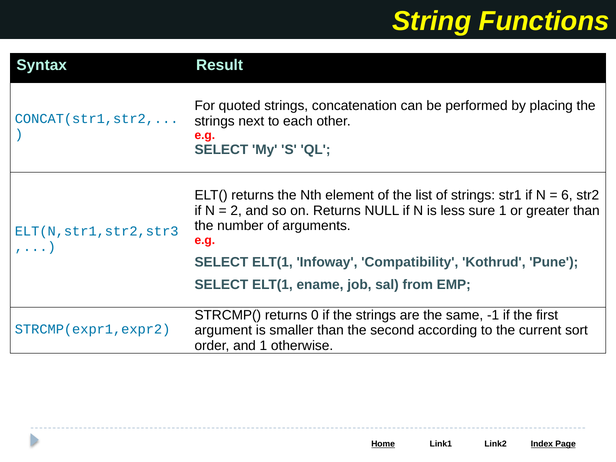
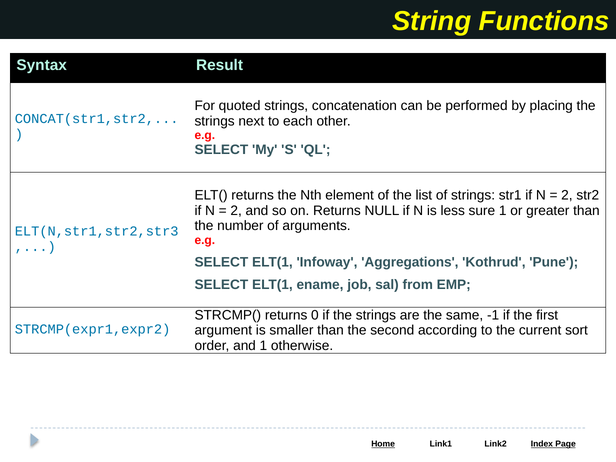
6: 6 -> 2 (567, 195)
Compatibility: Compatibility -> Aggregations (410, 262)
